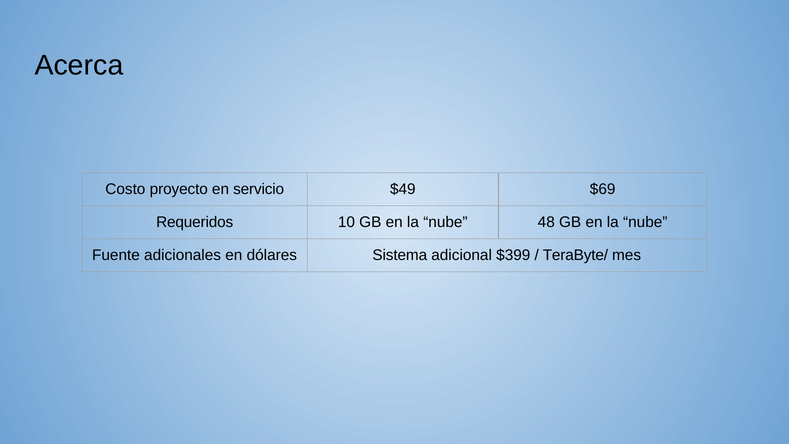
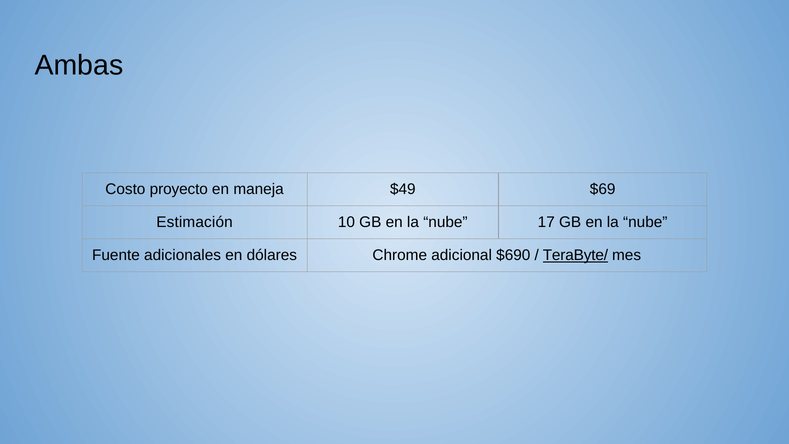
Acerca: Acerca -> Ambas (79, 65)
servicio: servicio -> maneja (259, 189)
Requeridos: Requeridos -> Estimación (195, 222)
48: 48 -> 17 (546, 222)
Sistema: Sistema -> Chrome (400, 255)
$399: $399 -> $690 (513, 255)
TeraByte/ underline: none -> present (575, 255)
